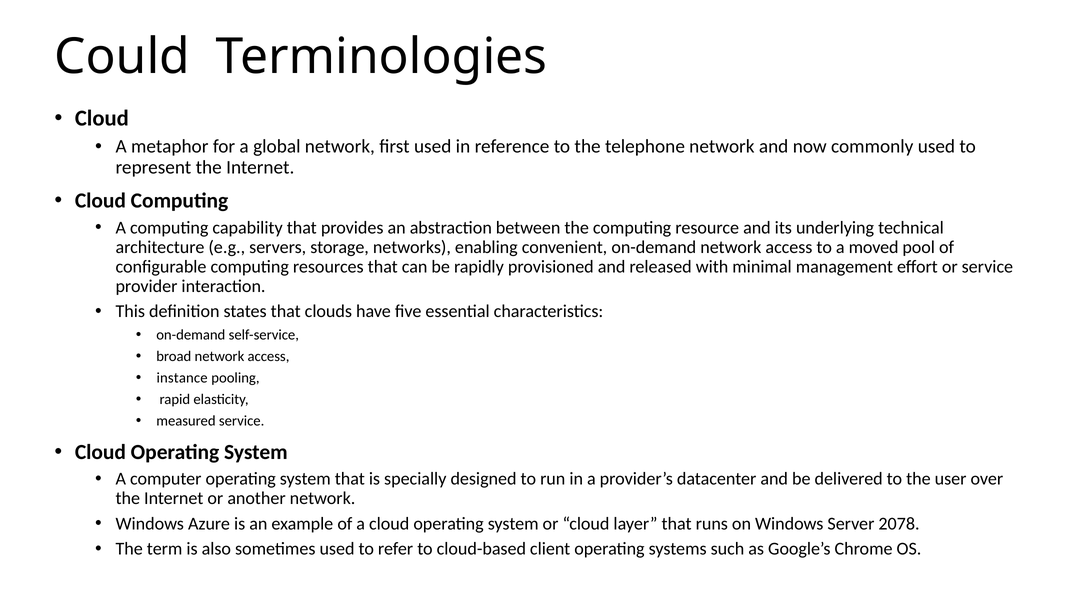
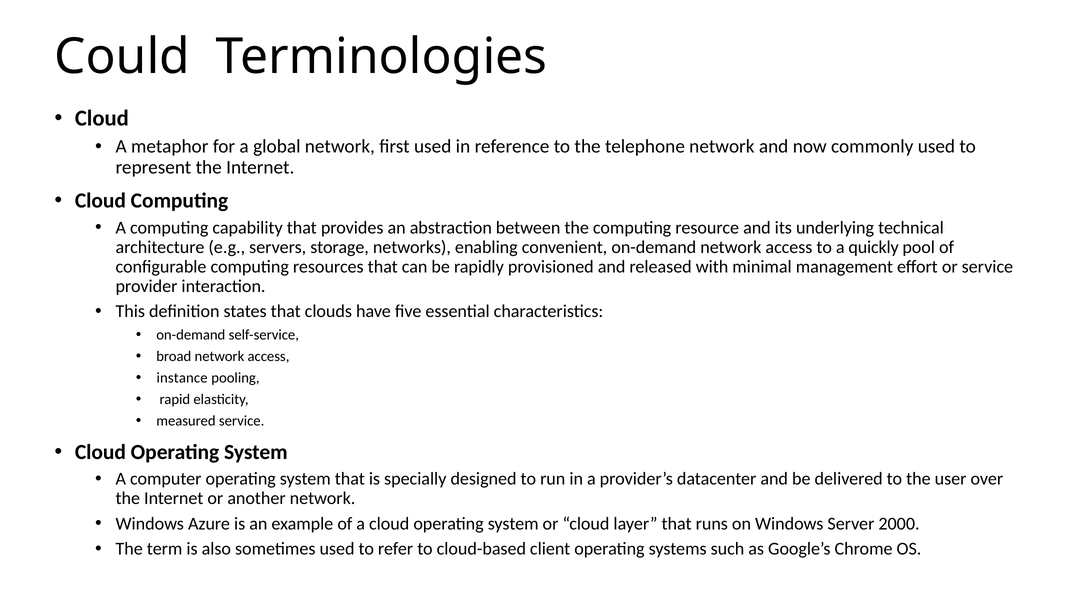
moved: moved -> quickly (874, 247)
2078: 2078 -> 2000 (899, 524)
